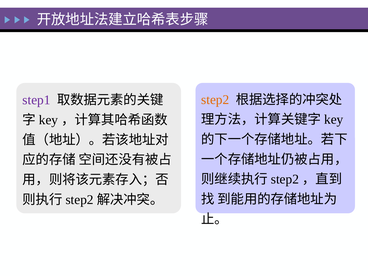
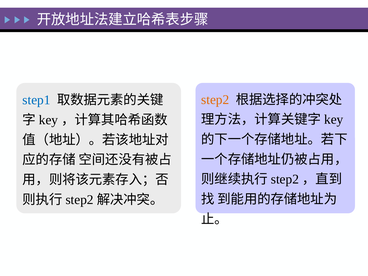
step1 colour: purple -> blue (36, 100)
